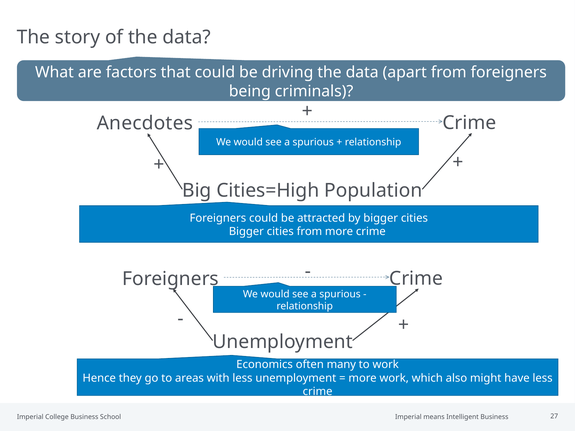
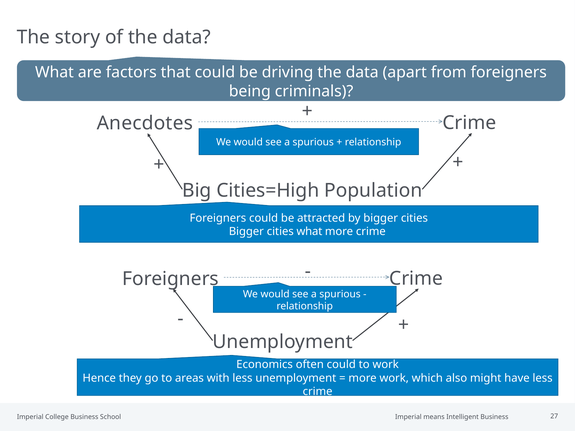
cities from: from -> what (309, 232)
often many: many -> could (341, 365)
